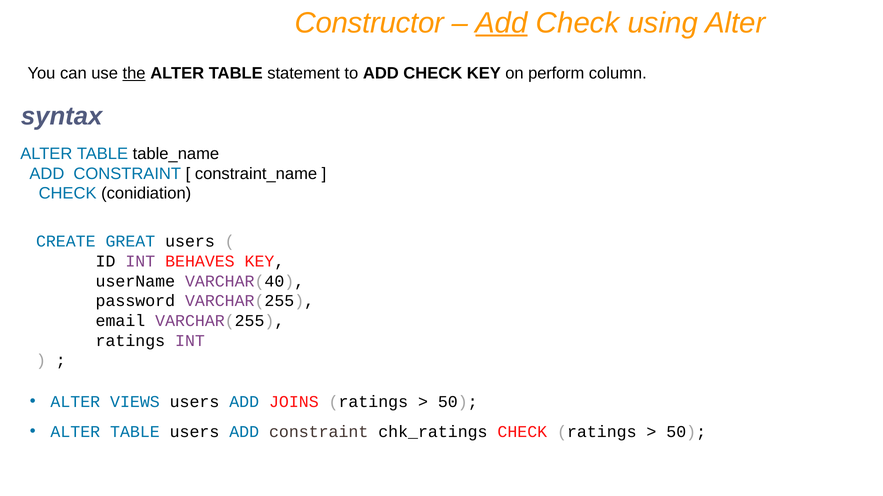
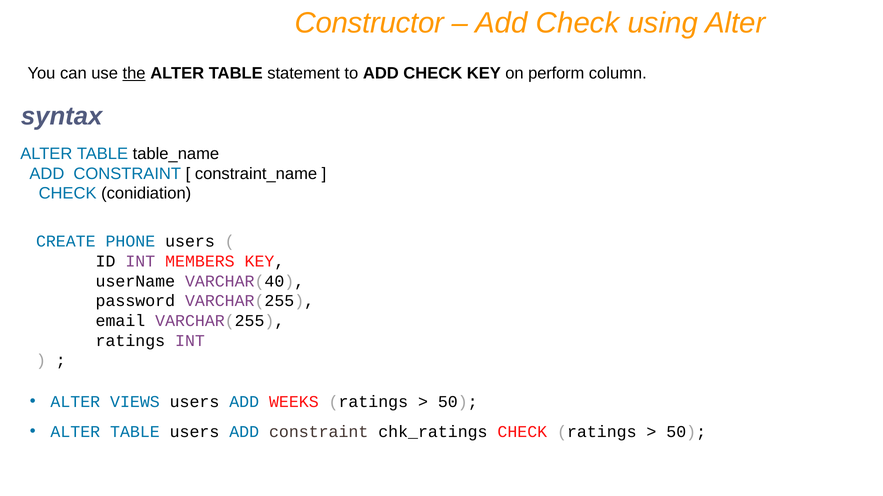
Add underline: present -> none (502, 23)
GREAT: GREAT -> PHONE (130, 242)
BEHAVES: BEHAVES -> MEMBERS (200, 262)
JOINS: JOINS -> WEEKS (294, 402)
